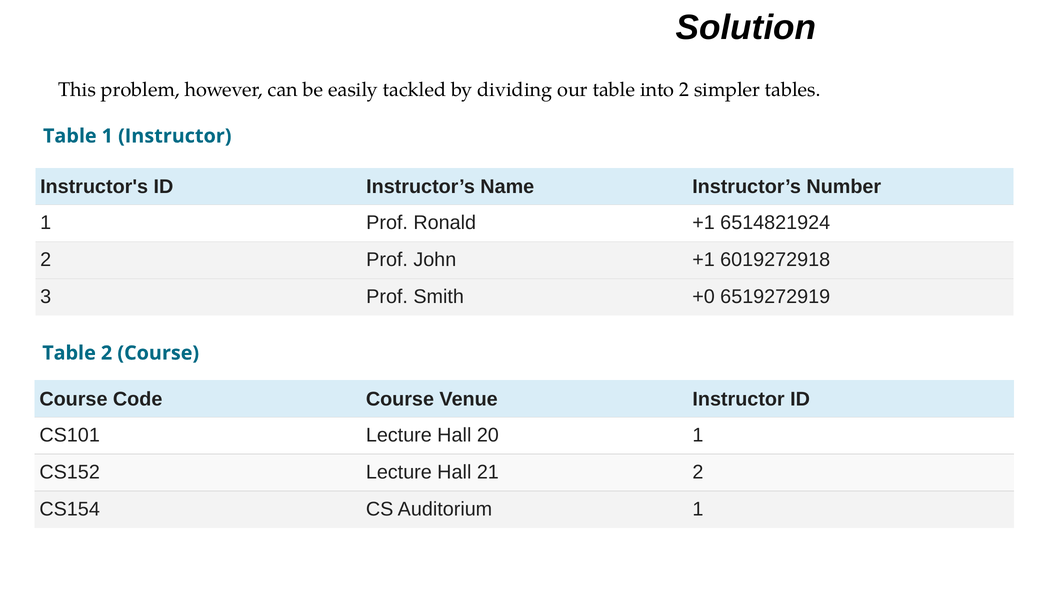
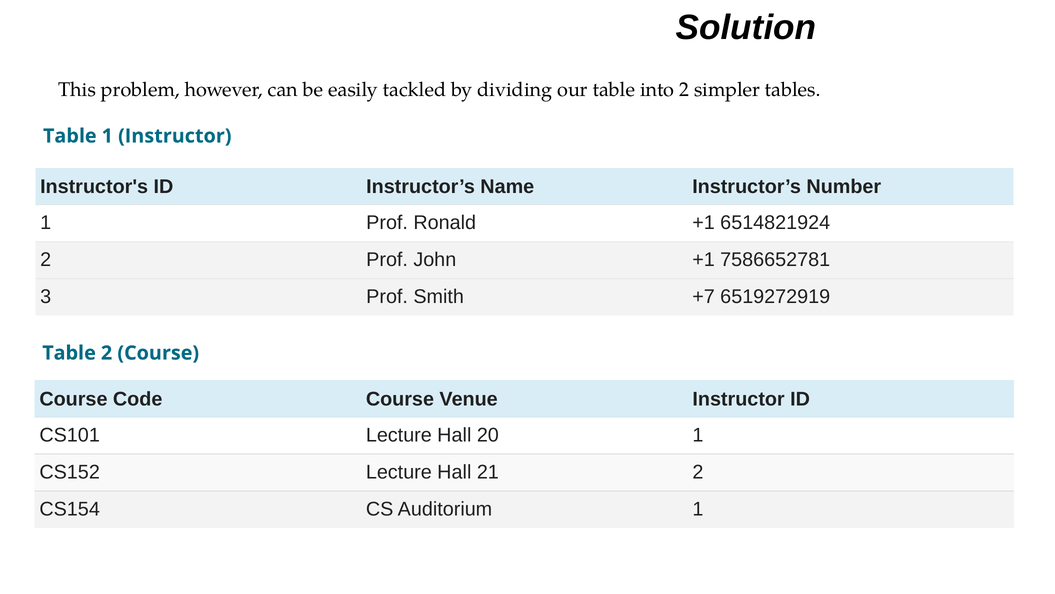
6019272918: 6019272918 -> 7586652781 (775, 260)
+0: +0 -> +7 (704, 296)
